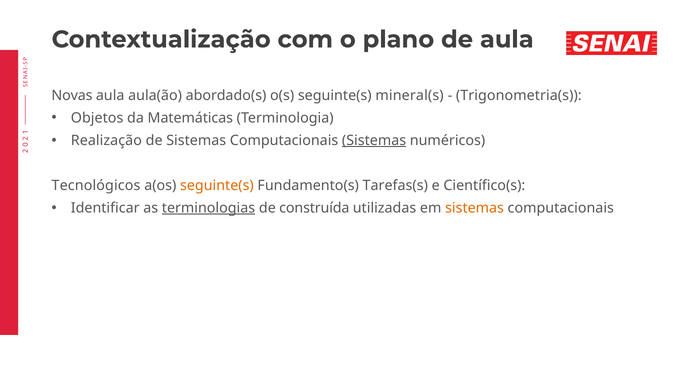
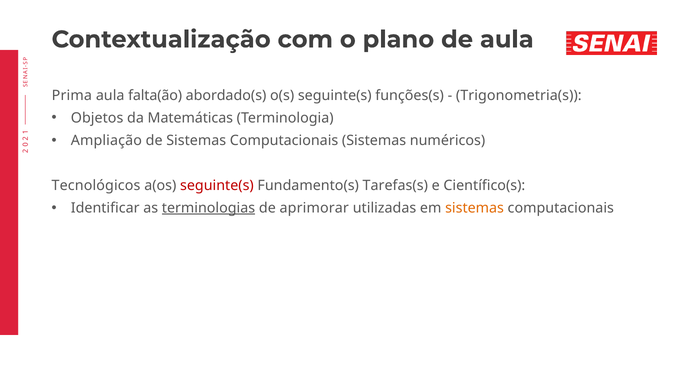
Novas: Novas -> Prima (72, 95)
aula(ão: aula(ão -> falta(ão (155, 95)
mineral(s: mineral(s -> funções(s (410, 95)
Realização: Realização -> Ampliação (106, 141)
Sistemas underline: present -> none (374, 141)
seguinte(s colour: orange -> red (217, 186)
construída: construída -> aprimorar (314, 208)
